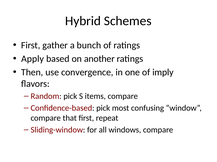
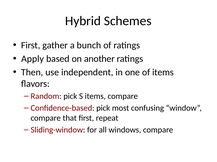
convergence: convergence -> independent (87, 73)
of imply: imply -> items (163, 73)
